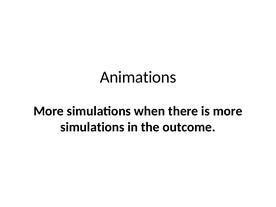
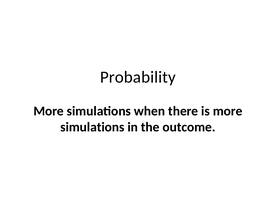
Animations: Animations -> Probability (138, 77)
